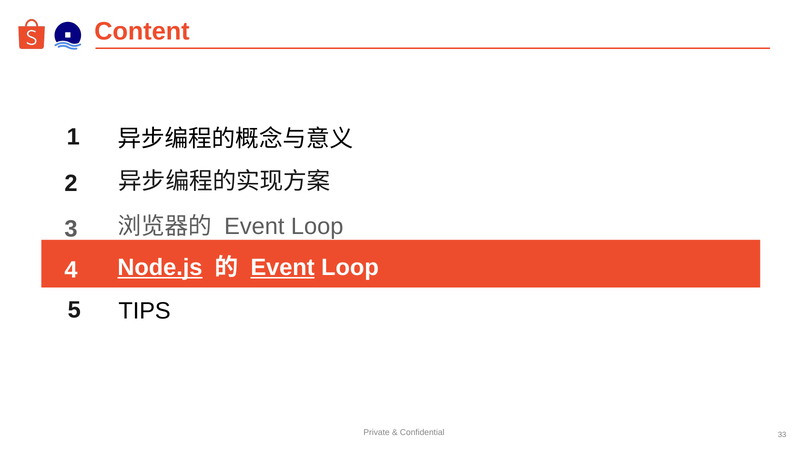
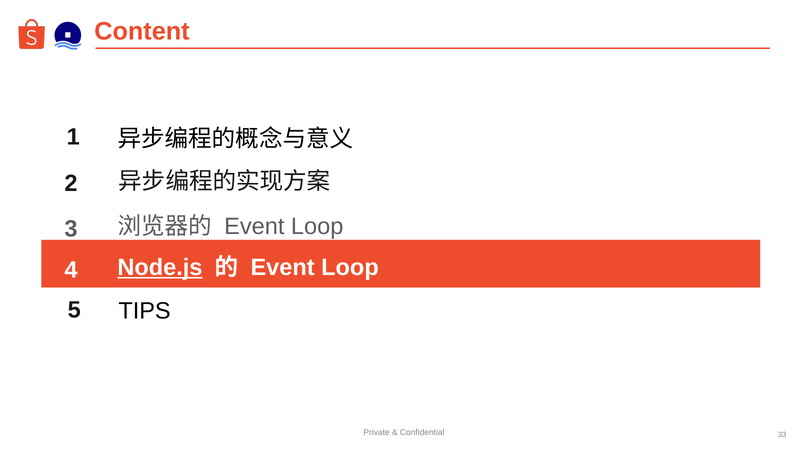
Event underline: present -> none (283, 267)
